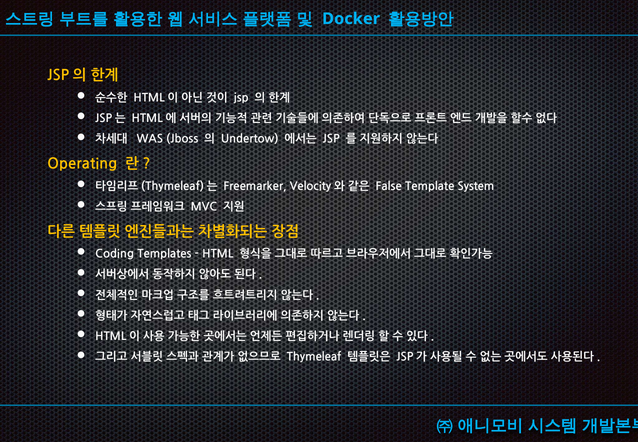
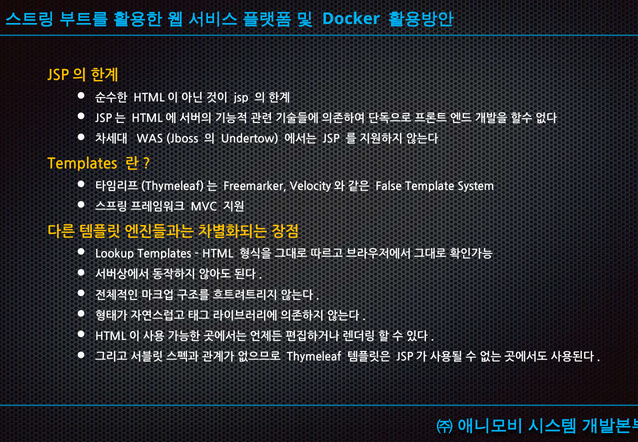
Operating: Operating -> Templates (82, 164)
Coding: Coding -> Lookup (115, 254)
